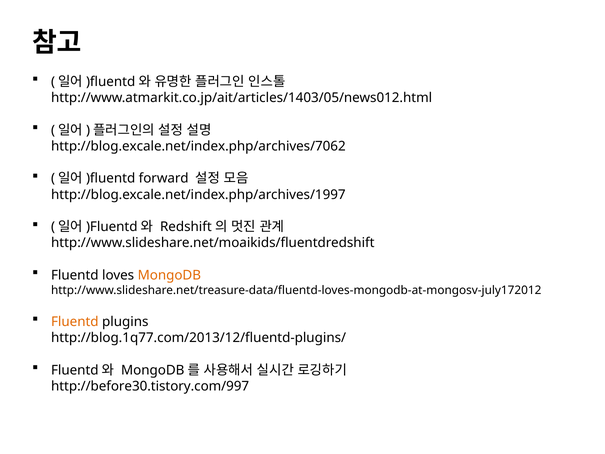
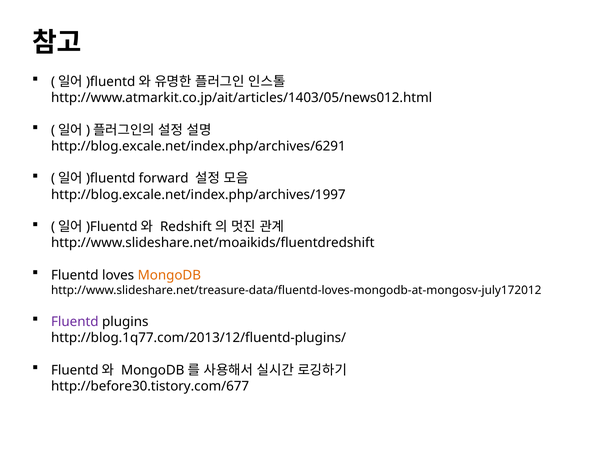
http://blog.excale.net/index.php/archives/7062: http://blog.excale.net/index.php/archives/7062 -> http://blog.excale.net/index.php/archives/6291 (198, 146)
Fluentd colour: orange -> purple (75, 322)
http://before30.tistory.com/997: http://before30.tistory.com/997 -> http://before30.tistory.com/677 (150, 386)
